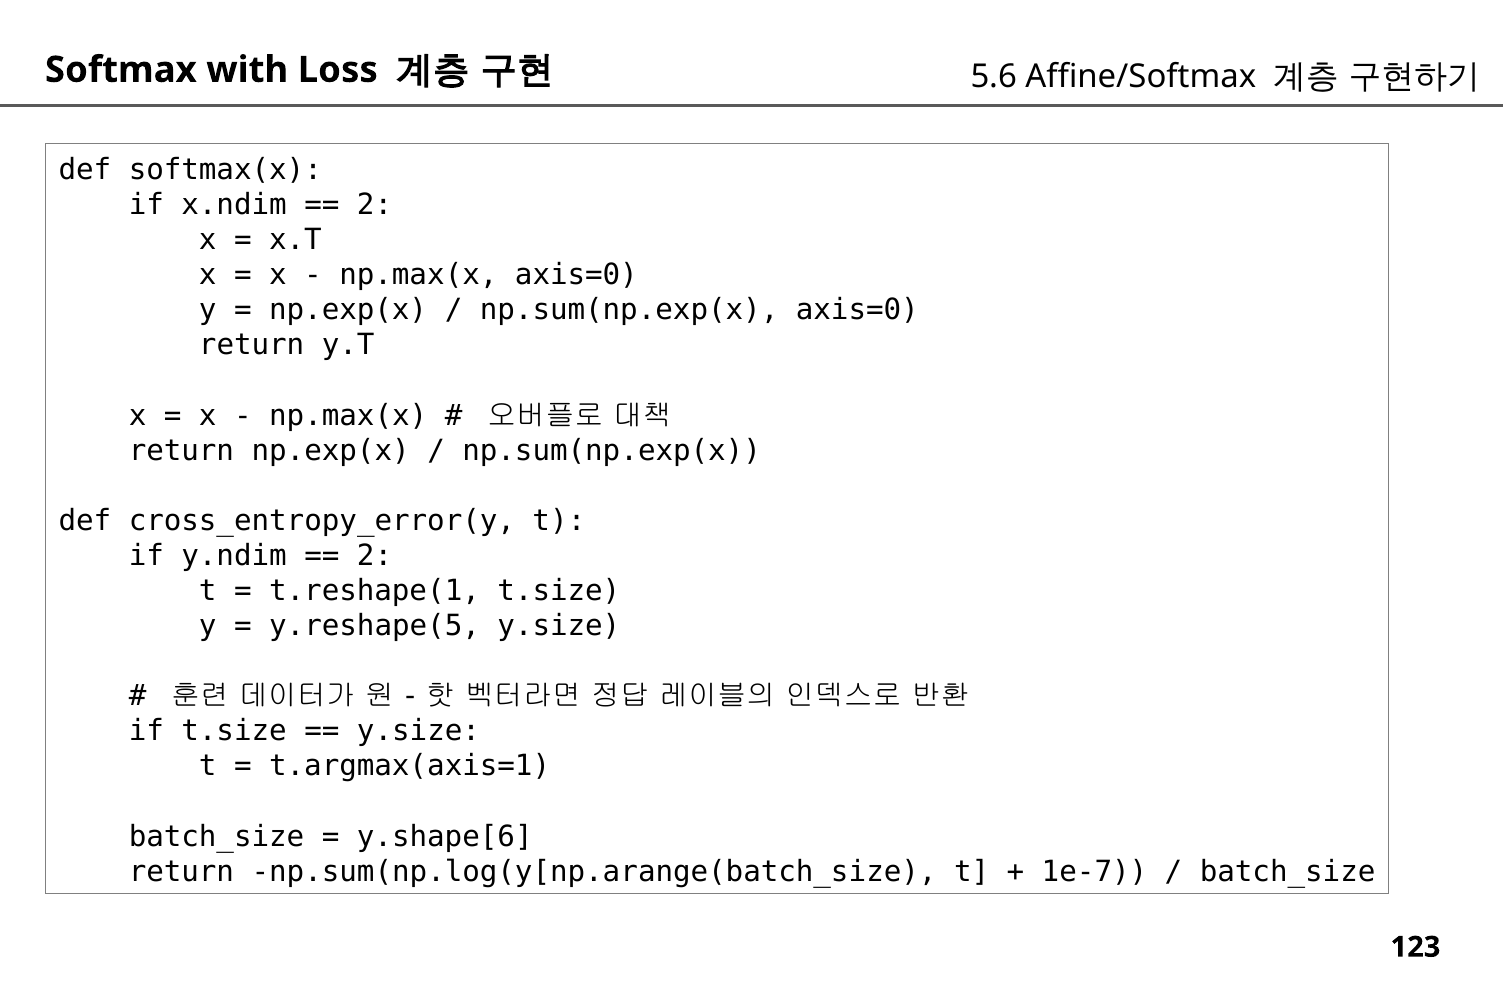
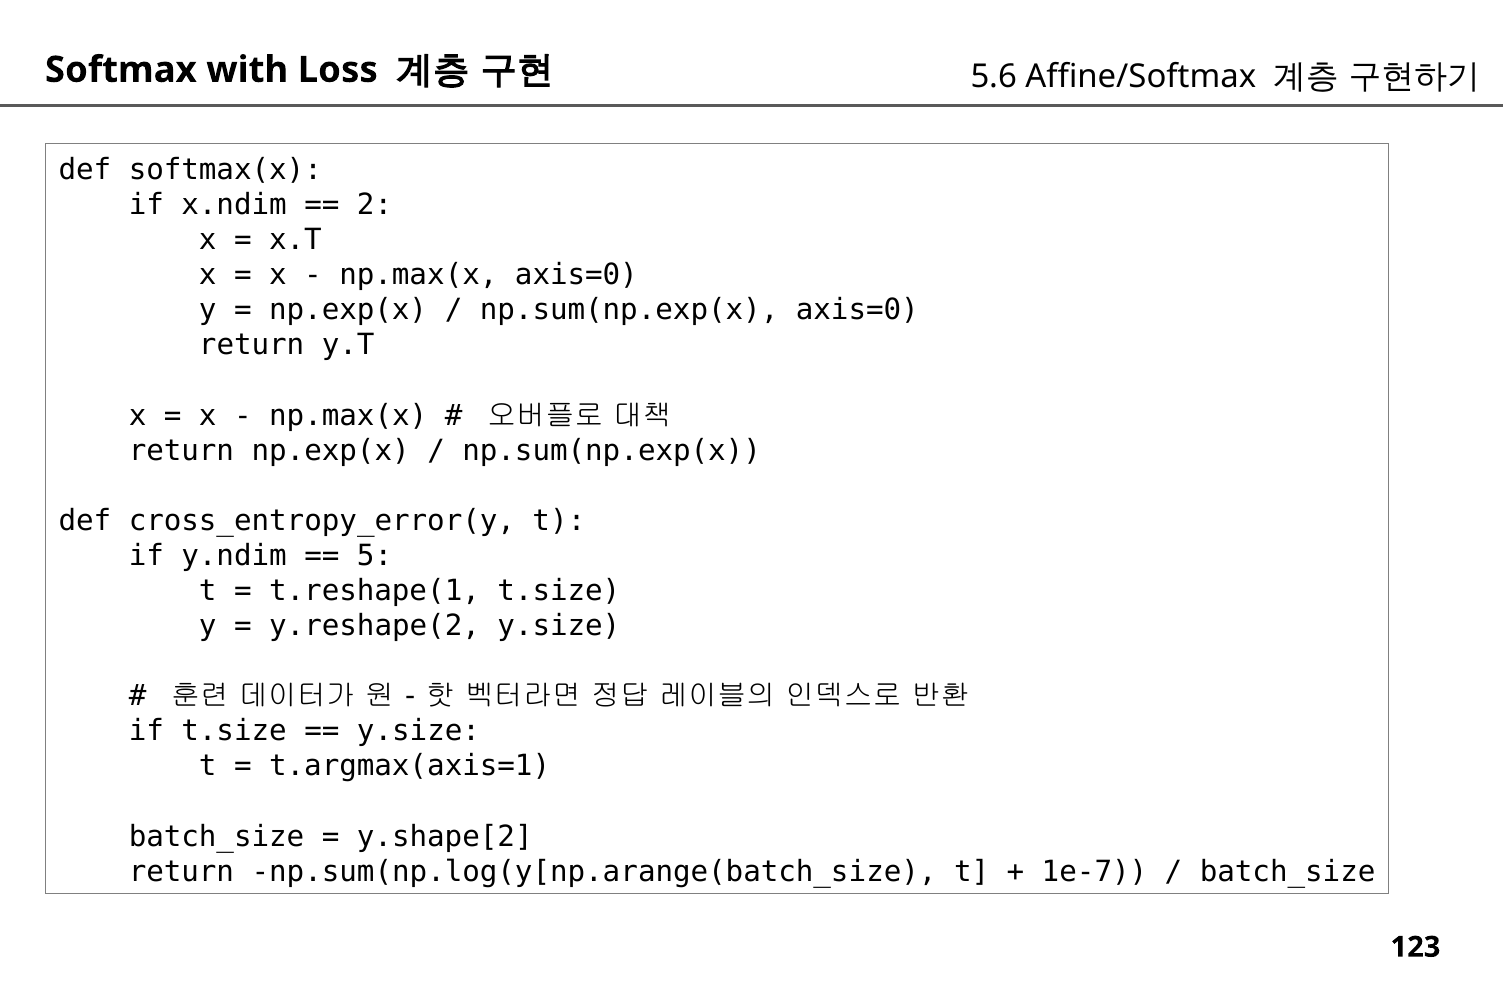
2: 2 -> 5 (375, 556)
y.reshape(5: y.reshape(5 -> y.reshape(2 (375, 626)
y.shape[6: y.shape[6 -> y.shape[2 (445, 837)
